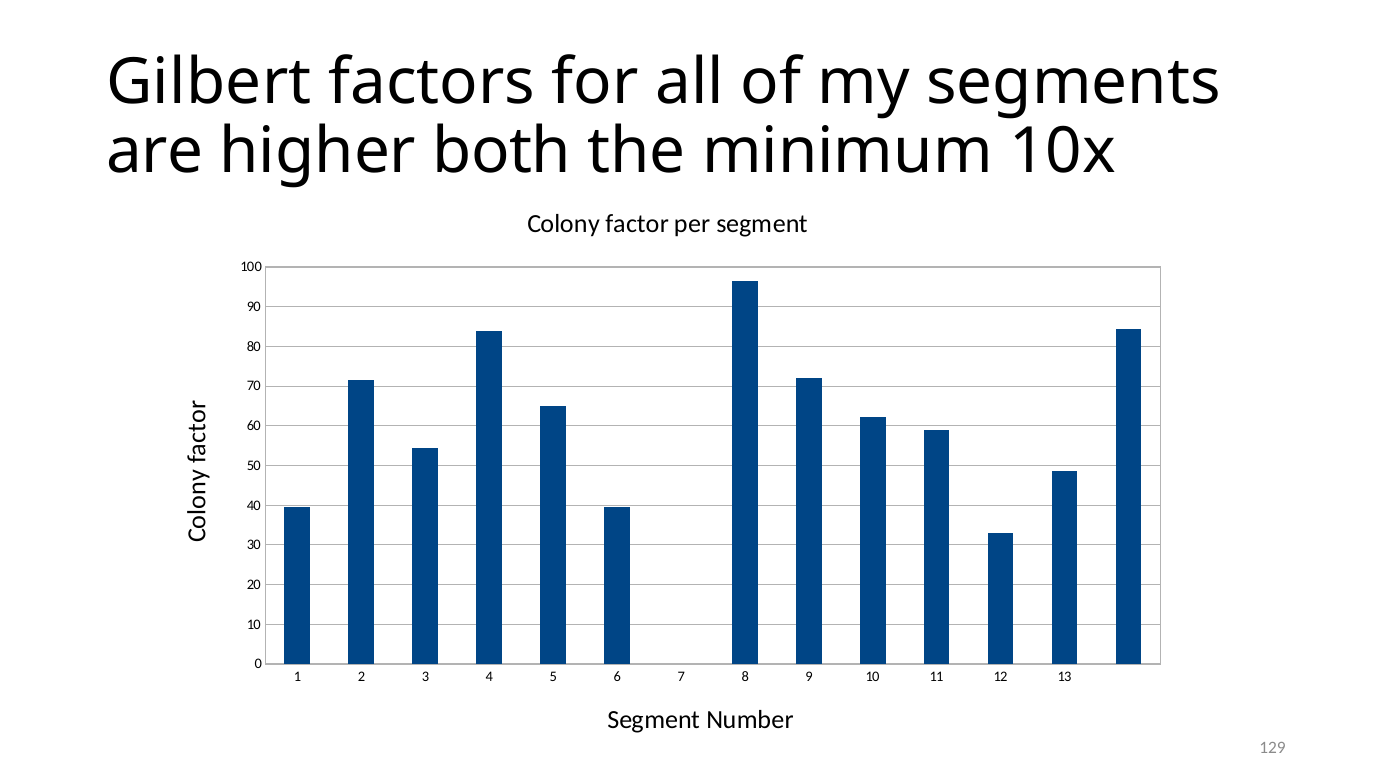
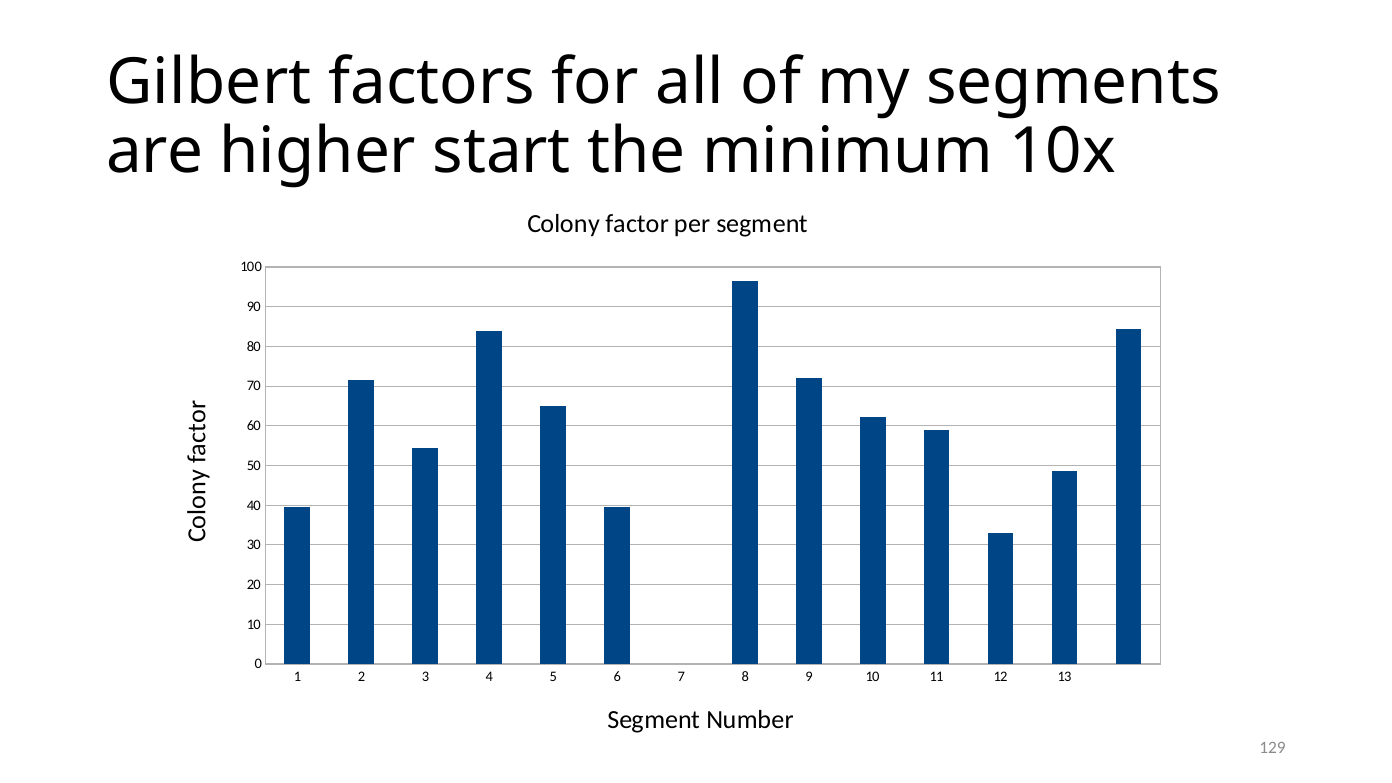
both: both -> start (502, 151)
